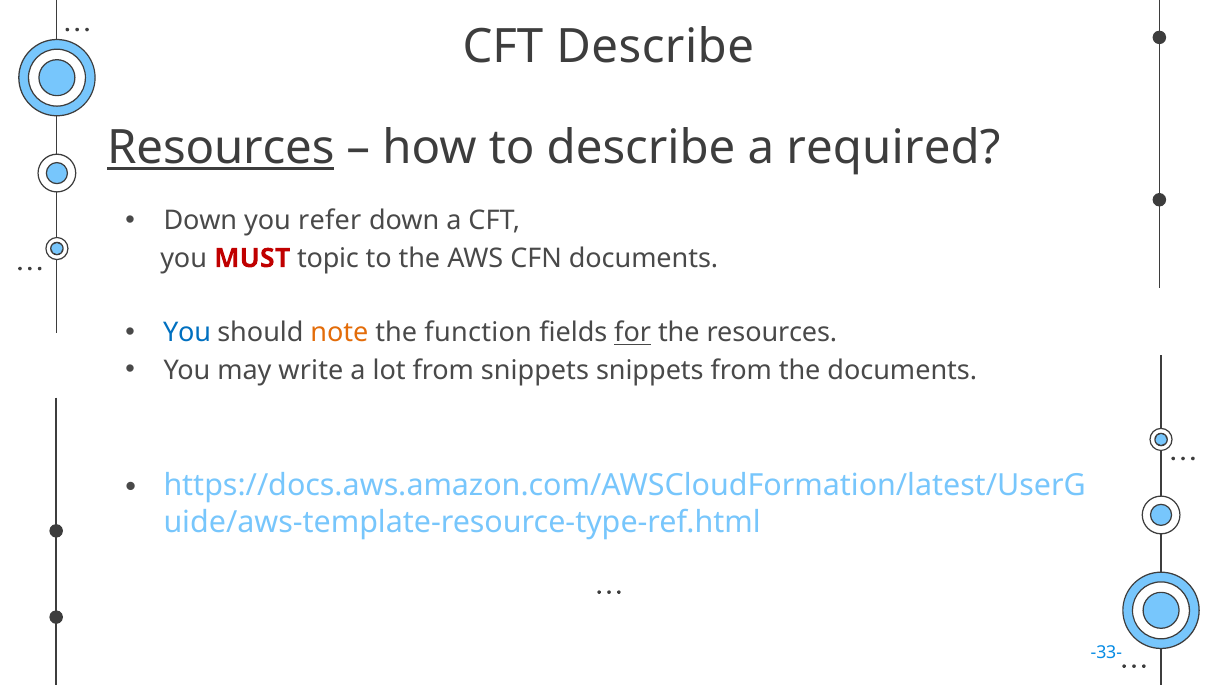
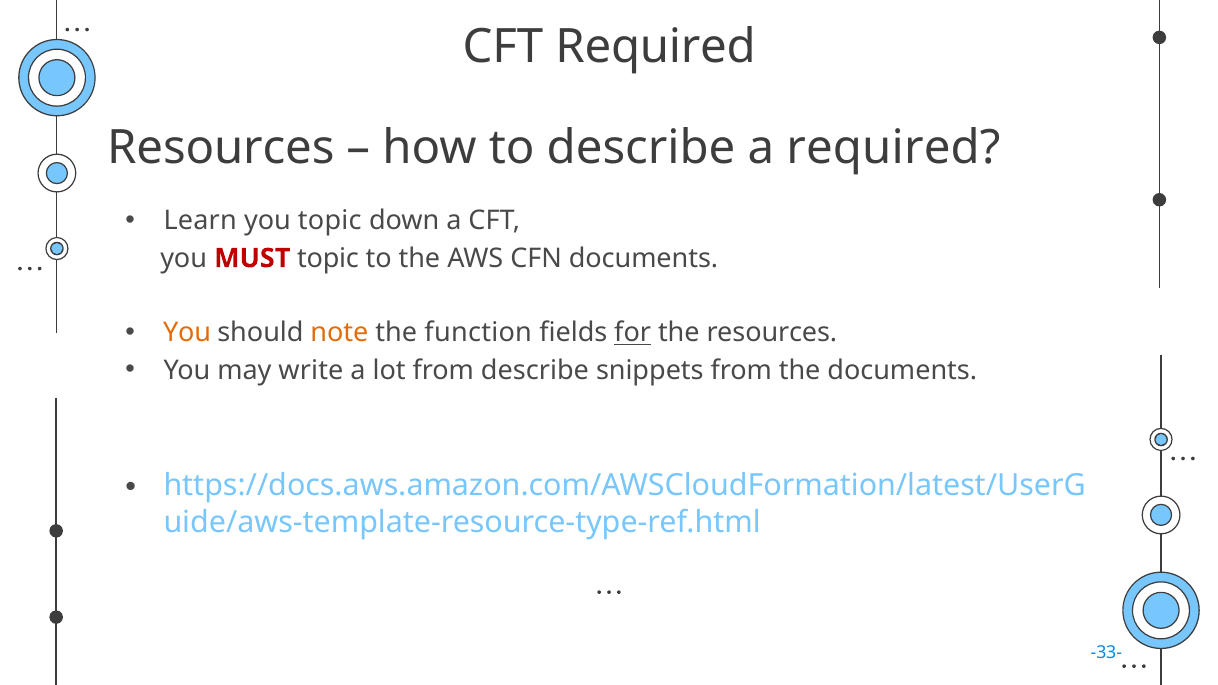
CFT Describe: Describe -> Required (656, 46)
Resources underline: present -> none (221, 148)
Down: Down -> Learn (200, 221)
you refer: refer -> topic (330, 221)
You colour: blue -> orange (187, 333)
from snippets: snippets -> describe (535, 370)
